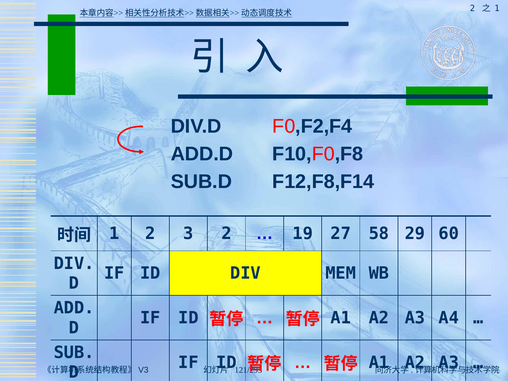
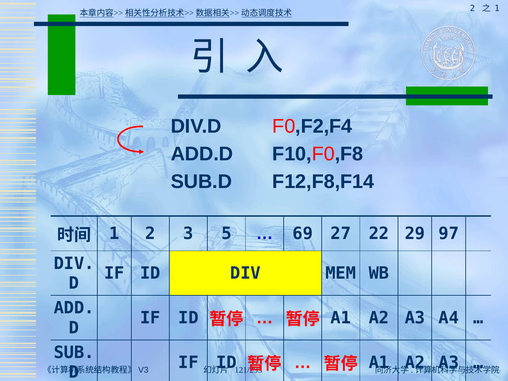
3 2: 2 -> 5 (226, 234)
19: 19 -> 69 (303, 234)
58: 58 -> 22 (379, 234)
60: 60 -> 97 (449, 234)
